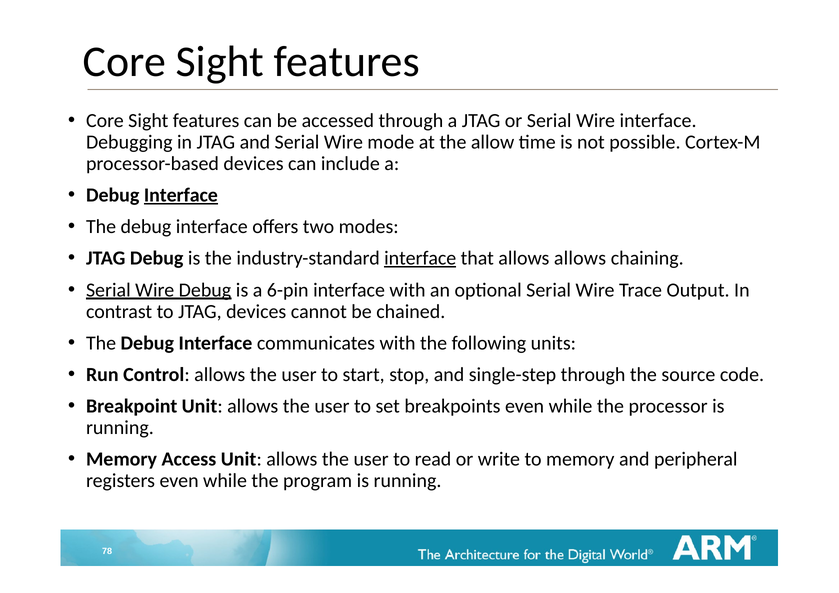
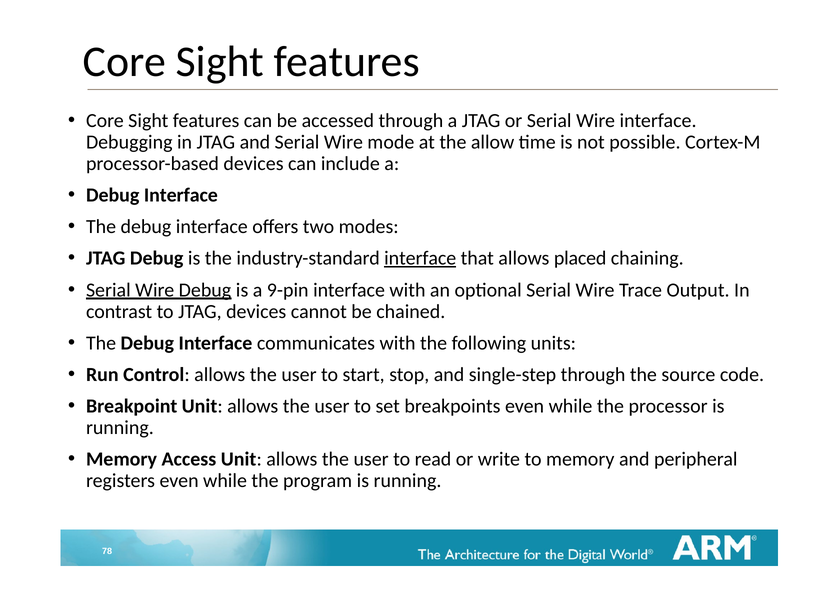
Interface underline: present -> none (181, 195)
allows allows: allows -> placed (580, 258)
6-pin: 6-pin -> 9-pin (288, 290)
